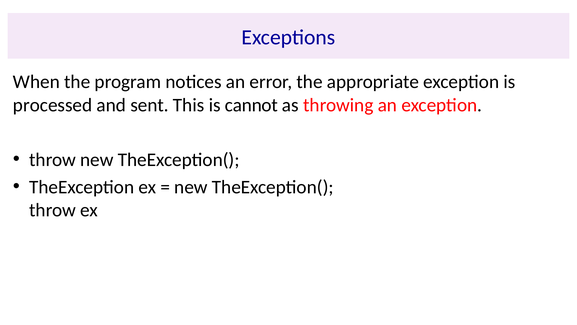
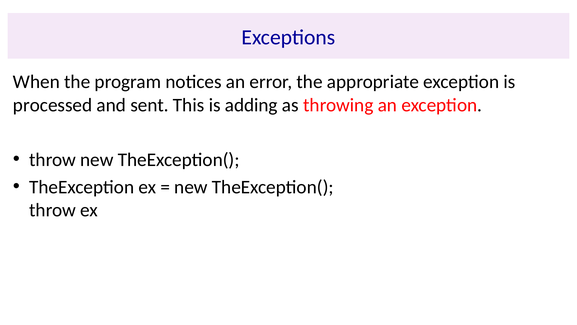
cannot: cannot -> adding (251, 105)
